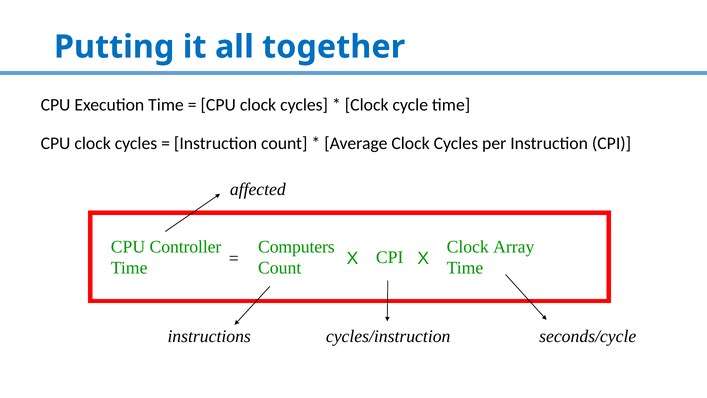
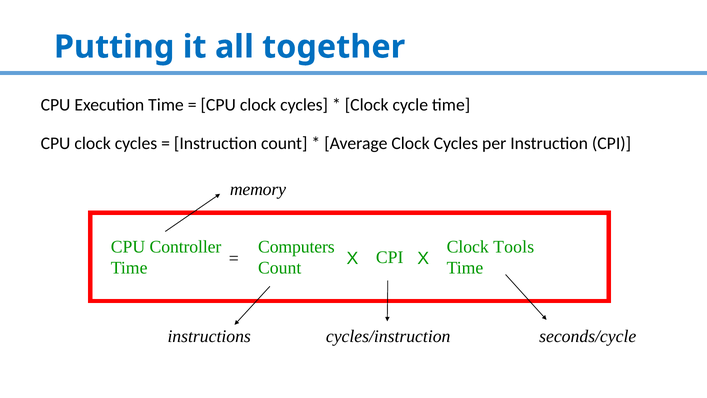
affected: affected -> memory (258, 189)
Array: Array -> Tools (514, 247)
